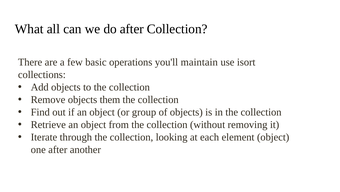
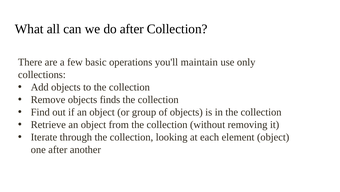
isort: isort -> only (246, 62)
them: them -> finds (110, 99)
